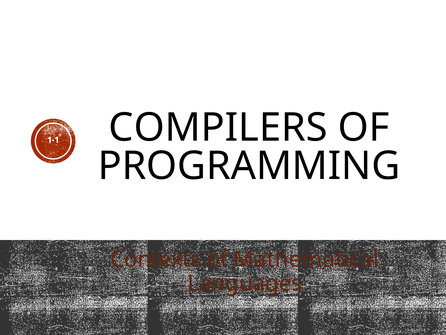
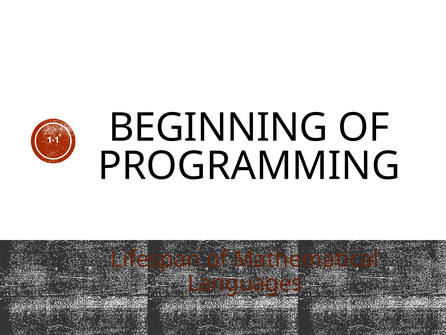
COMPILERS: COMPILERS -> BEGINNING (218, 128)
Contexts: Contexts -> Lifespan (155, 259)
